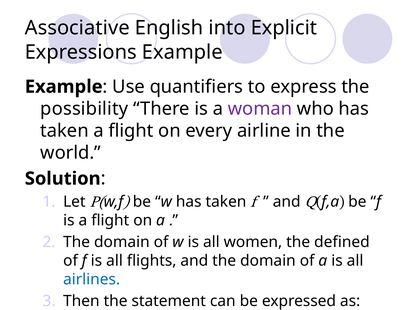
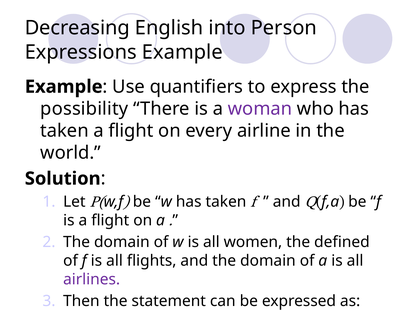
Associative: Associative -> Decreasing (77, 28)
Explicit: Explicit -> Person (284, 28)
airlines colour: blue -> purple (92, 279)
